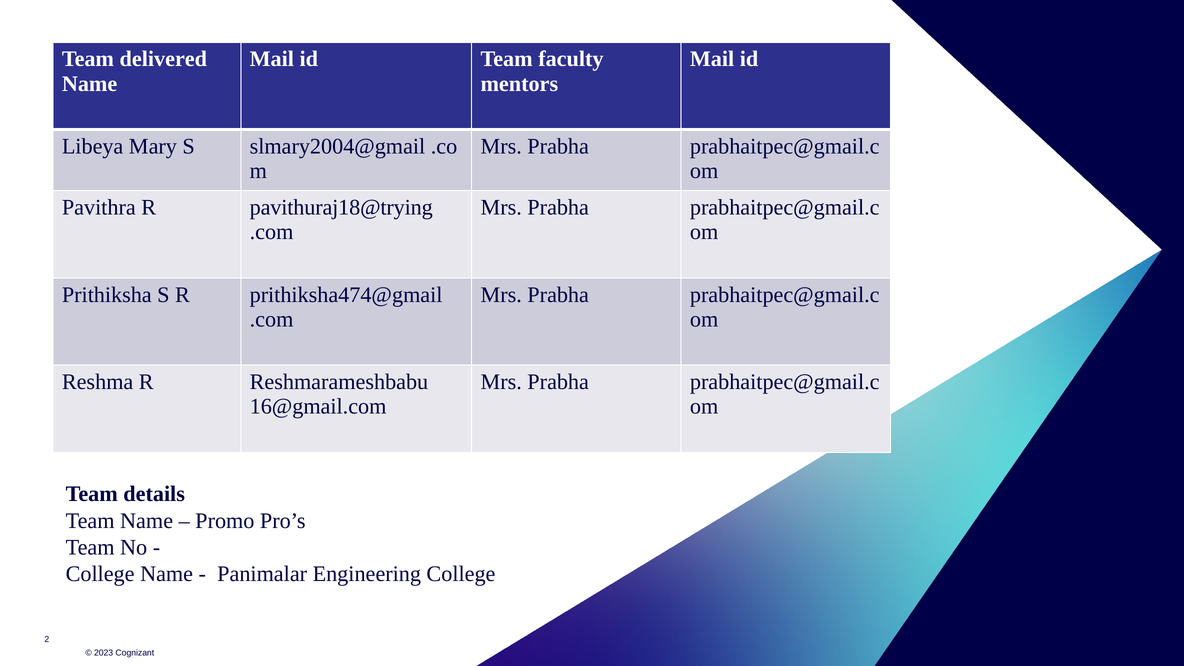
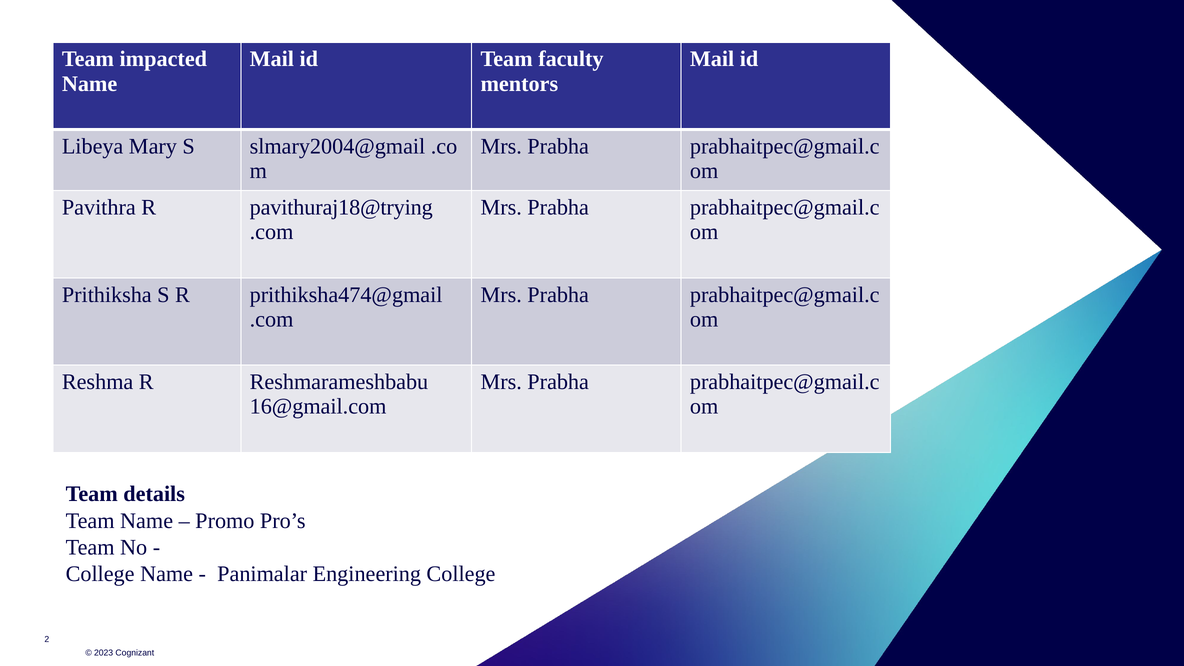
delivered: delivered -> impacted (163, 59)
